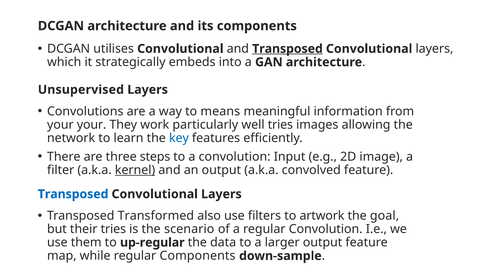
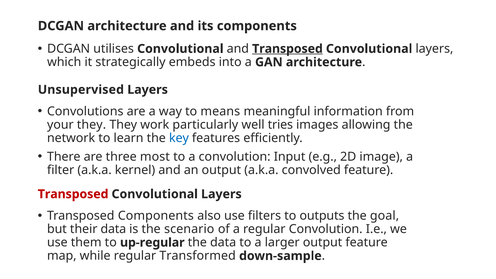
your your: your -> they (91, 125)
steps: steps -> most (155, 157)
kernel underline: present -> none (135, 170)
Transposed colour: blue -> red (73, 194)
Transposed Transformed: Transformed -> Components (156, 216)
artwork: artwork -> outputs (322, 216)
their tries: tries -> data (113, 229)
regular Components: Components -> Transformed (198, 256)
